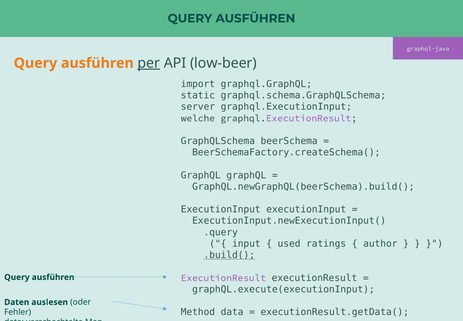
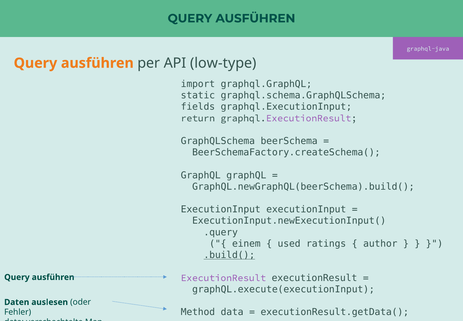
per underline: present -> none (149, 63)
low-beer: low-beer -> low-type (223, 63)
server: server -> fields (198, 107)
welche: welche -> return (198, 118)
input: input -> einem (246, 243)
